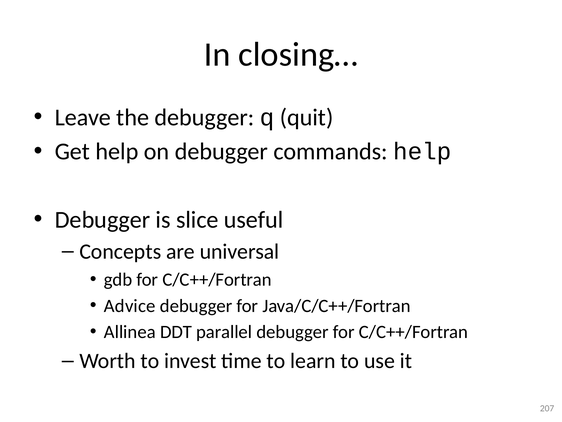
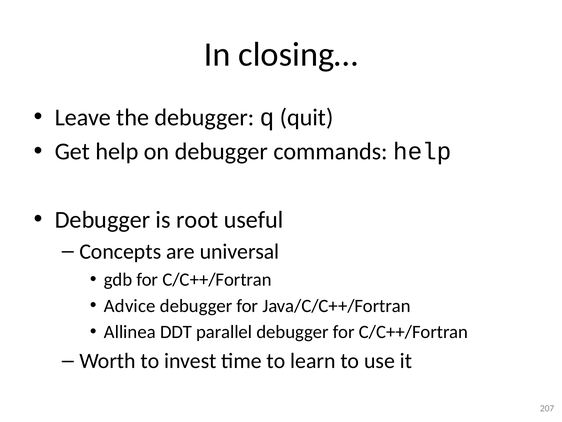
slice: slice -> root (197, 220)
